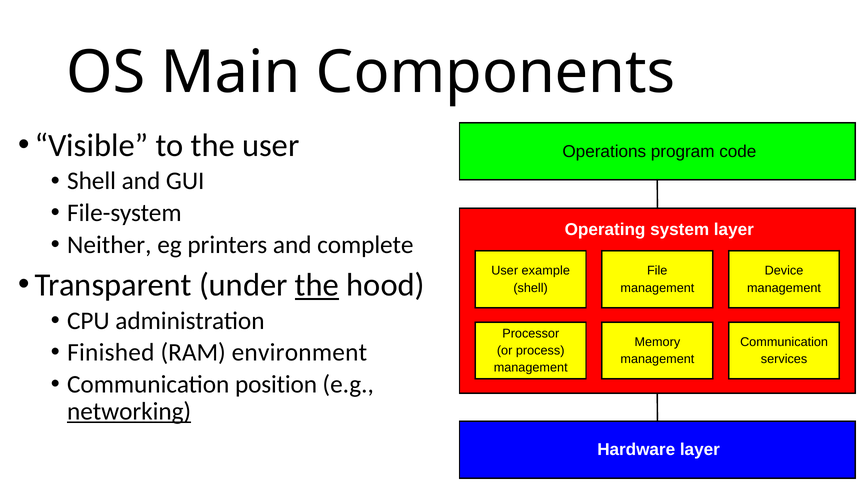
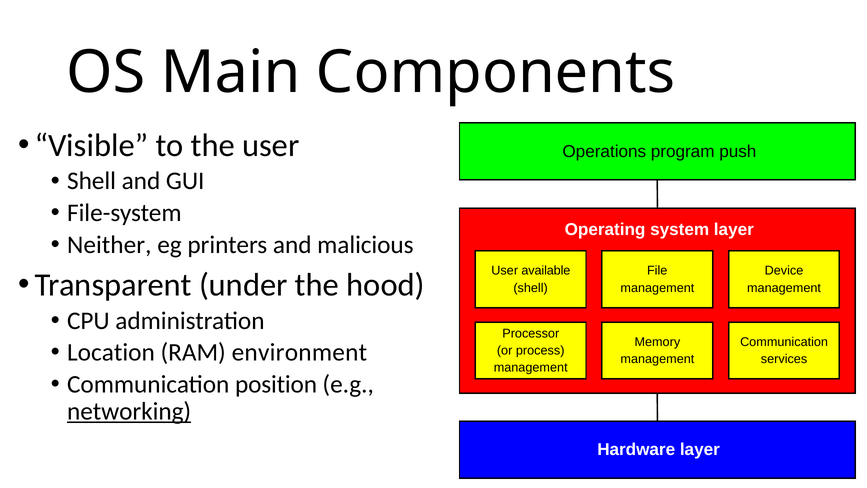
code: code -> push (738, 151)
complete: complete -> malicious (365, 245)
example: example -> available (546, 271)
the underline: present -> none (317, 285)
Finished: Finished -> Location (111, 352)
